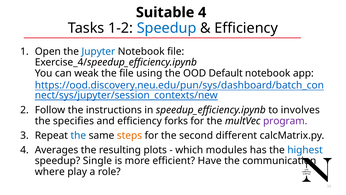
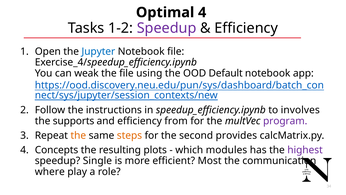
Suitable: Suitable -> Optimal (165, 12)
Speedup colour: blue -> purple (167, 28)
specifies: specifies -> supports (74, 121)
forks: forks -> from (176, 121)
the colour: blue -> orange (78, 135)
different: different -> provides (236, 135)
Averages: Averages -> Concepts (57, 150)
highest colour: blue -> purple (305, 150)
Have: Have -> Most (210, 161)
